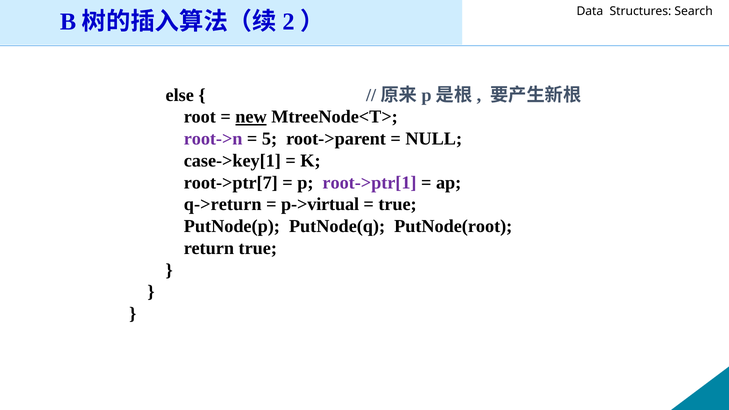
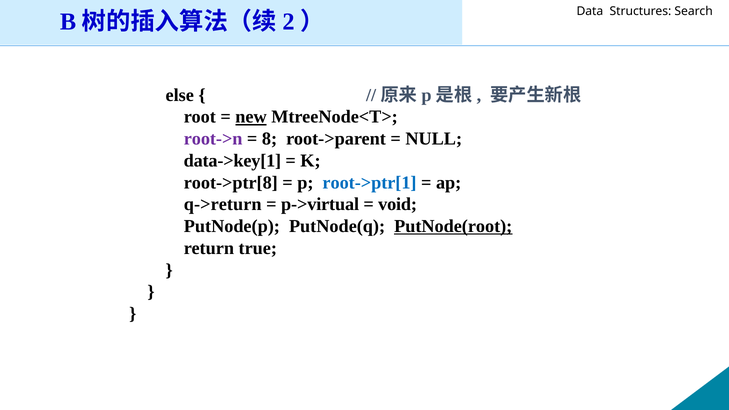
5: 5 -> 8 (269, 139)
case->key[1: case->key[1 -> data->key[1 (232, 161)
root->ptr[7: root->ptr[7 -> root->ptr[8 (231, 183)
root->ptr[1 colour: purple -> blue (370, 183)
true: true -> void (398, 204)
PutNode(root underline: none -> present (453, 226)
